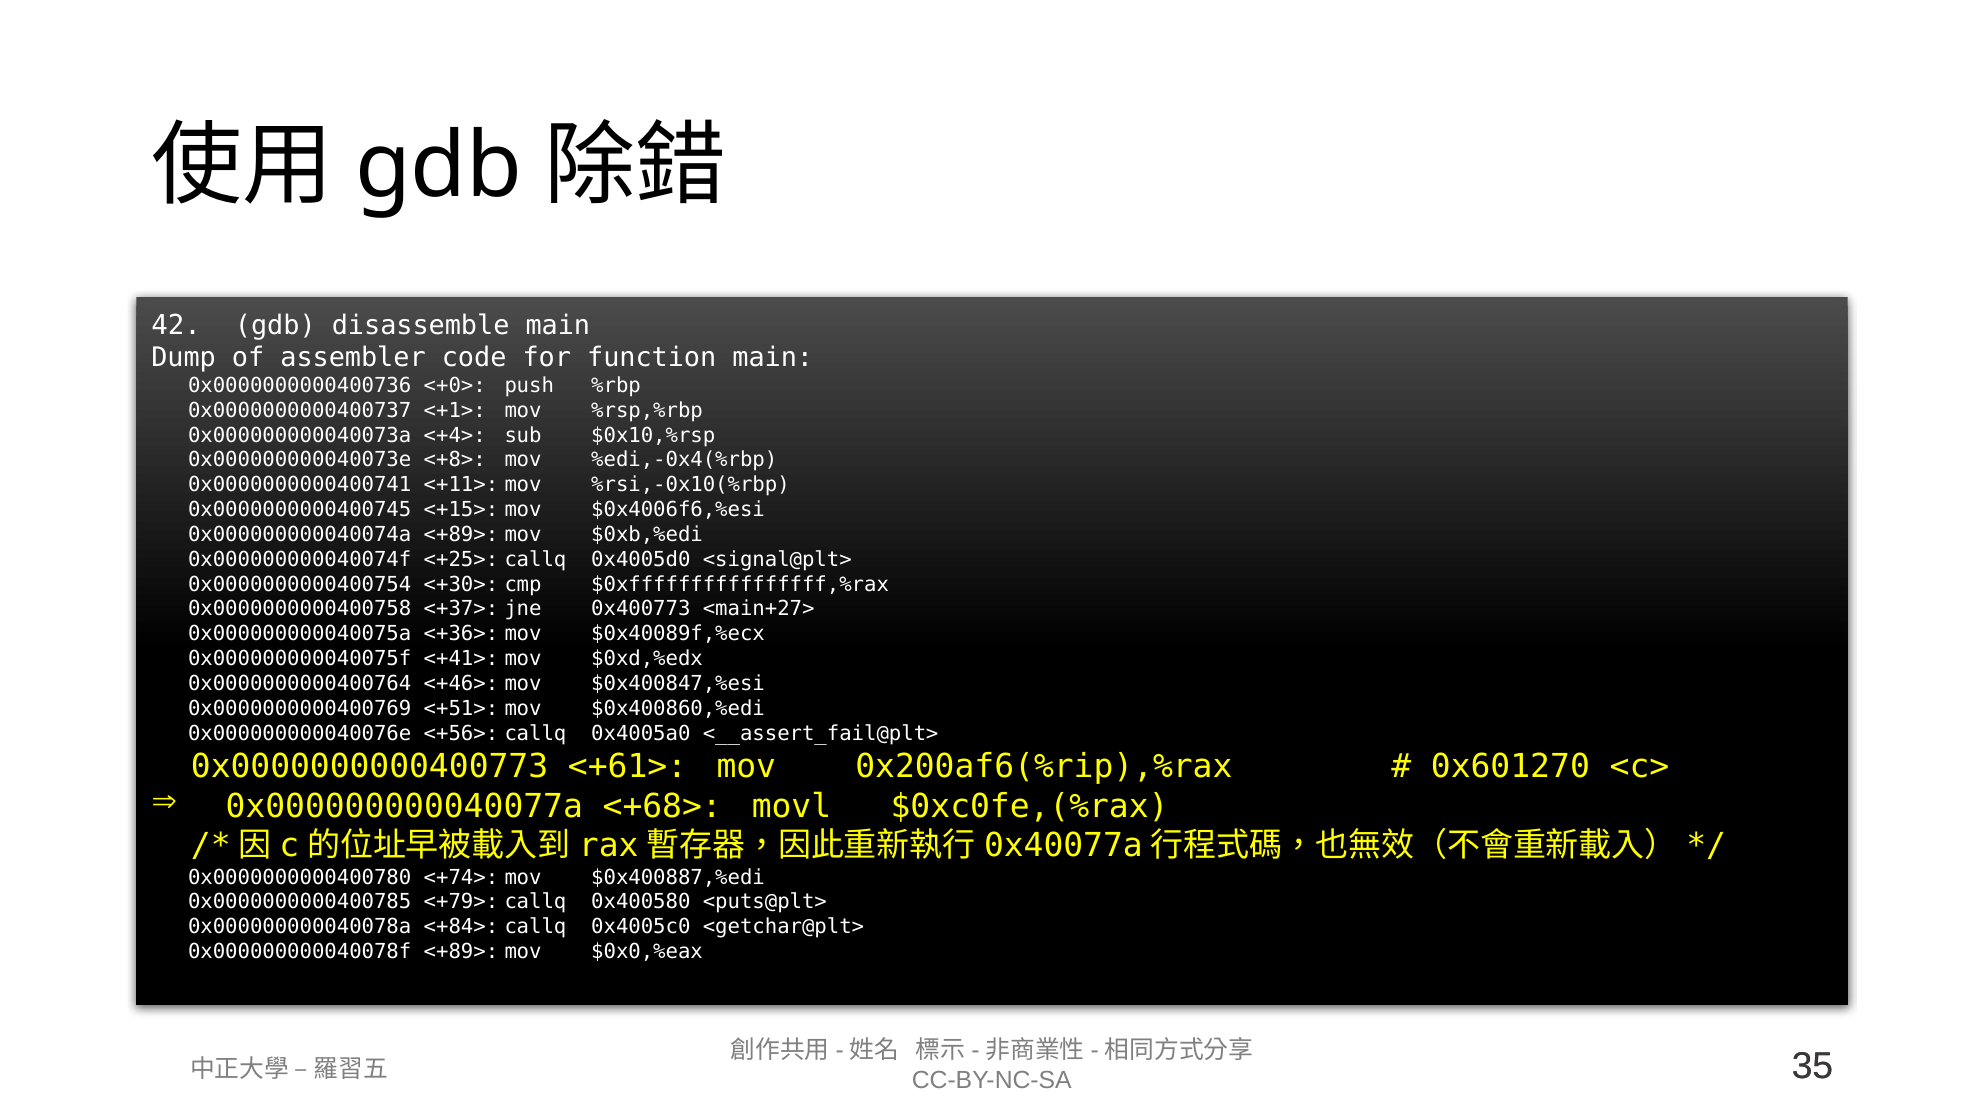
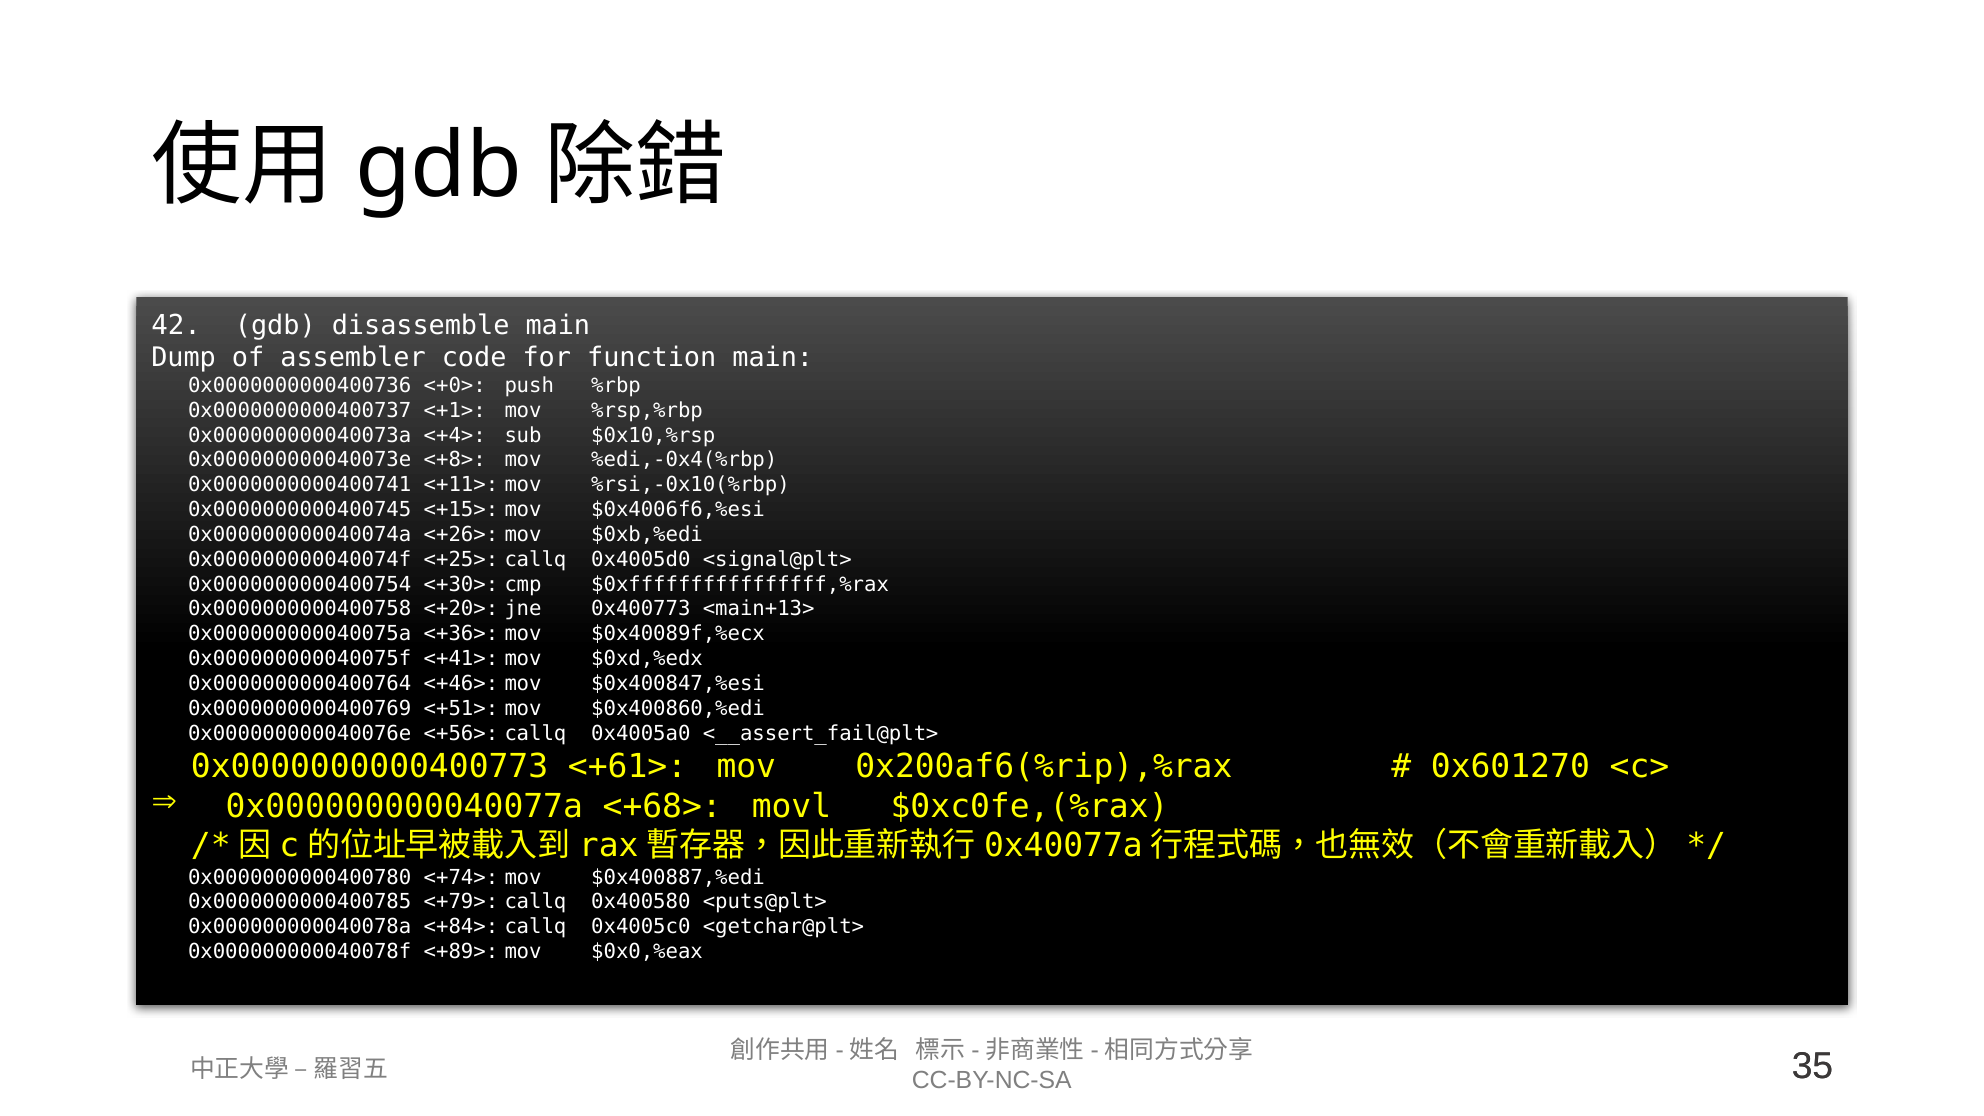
0x000000000040074a <+89>: <+89> -> <+26> (461, 535)
<+37>: <+37> -> <+20> (461, 609)
<main+27>: <main+27> -> <main+13> (759, 609)
